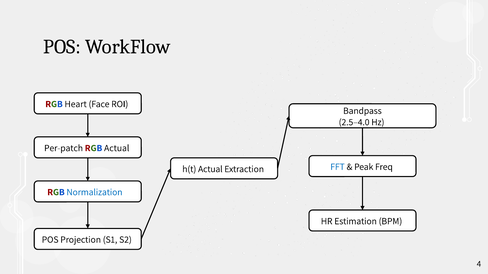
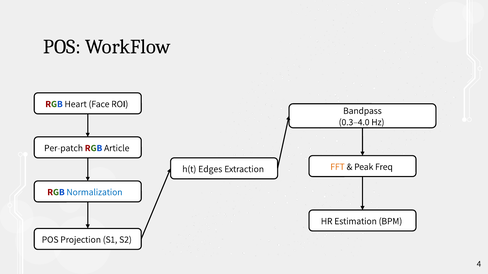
2.5–4.0: 2.5–4.0 -> 0.3–4.0 (354, 122)
RGB Actual: Actual -> Article (117, 148)
FFT colour: blue -> orange (338, 167)
h(t Actual: Actual -> Edges (210, 169)
